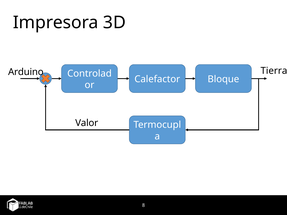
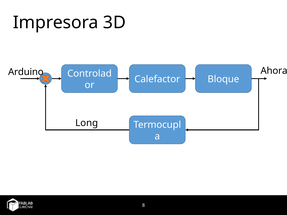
Tierra: Tierra -> Ahora (274, 71)
Valor: Valor -> Long (87, 123)
